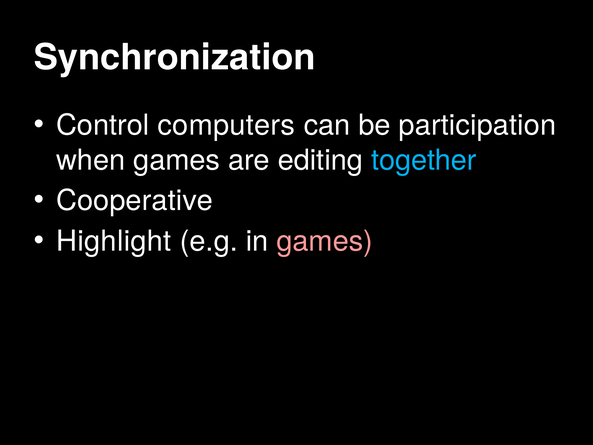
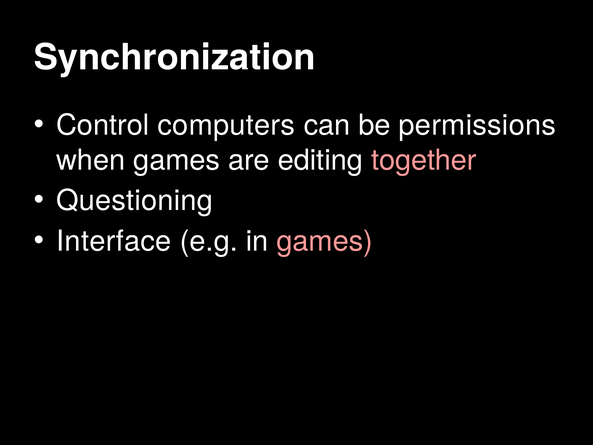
participation: participation -> permissions (477, 125)
together colour: light blue -> pink (424, 160)
Cooperative: Cooperative -> Questioning (134, 201)
Highlight: Highlight -> Interface (114, 241)
